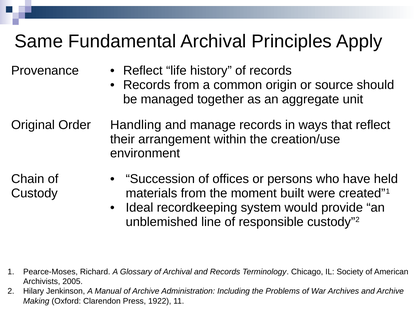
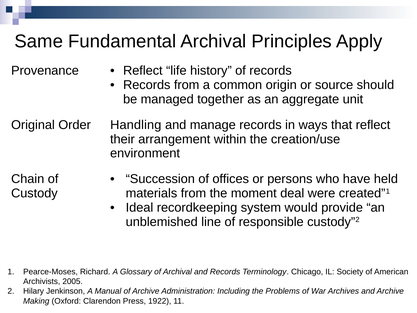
built: built -> deal (292, 193)
